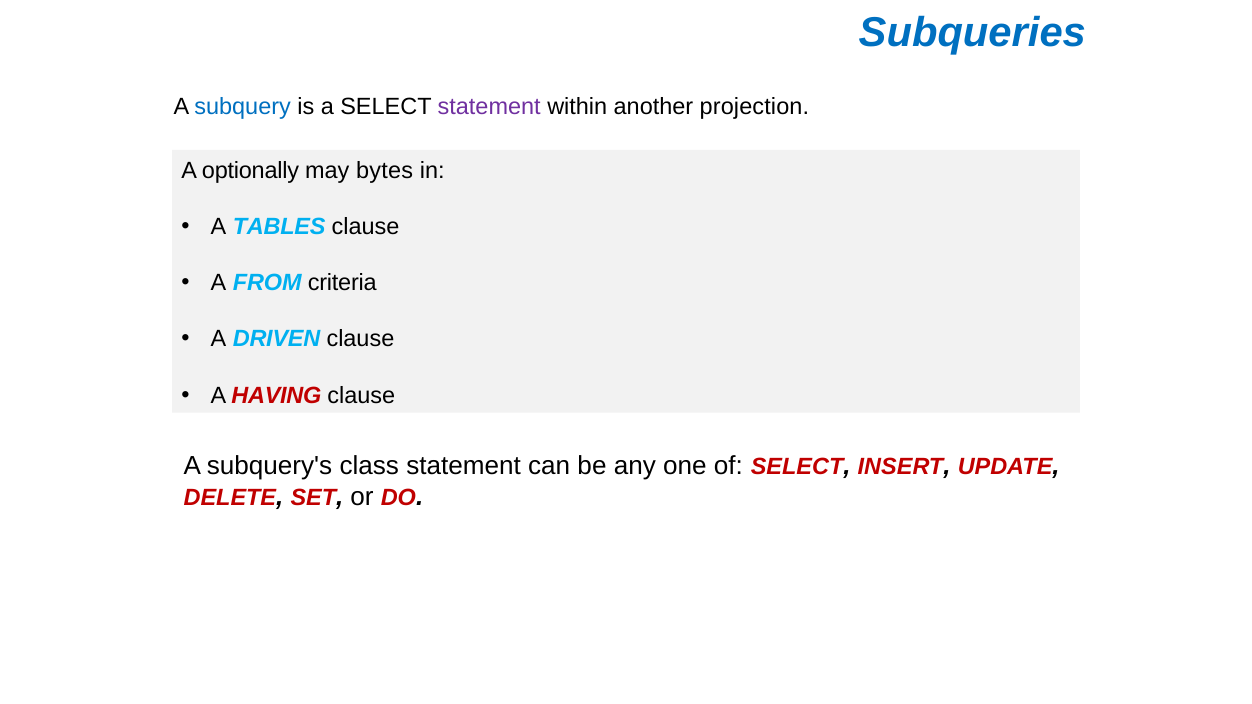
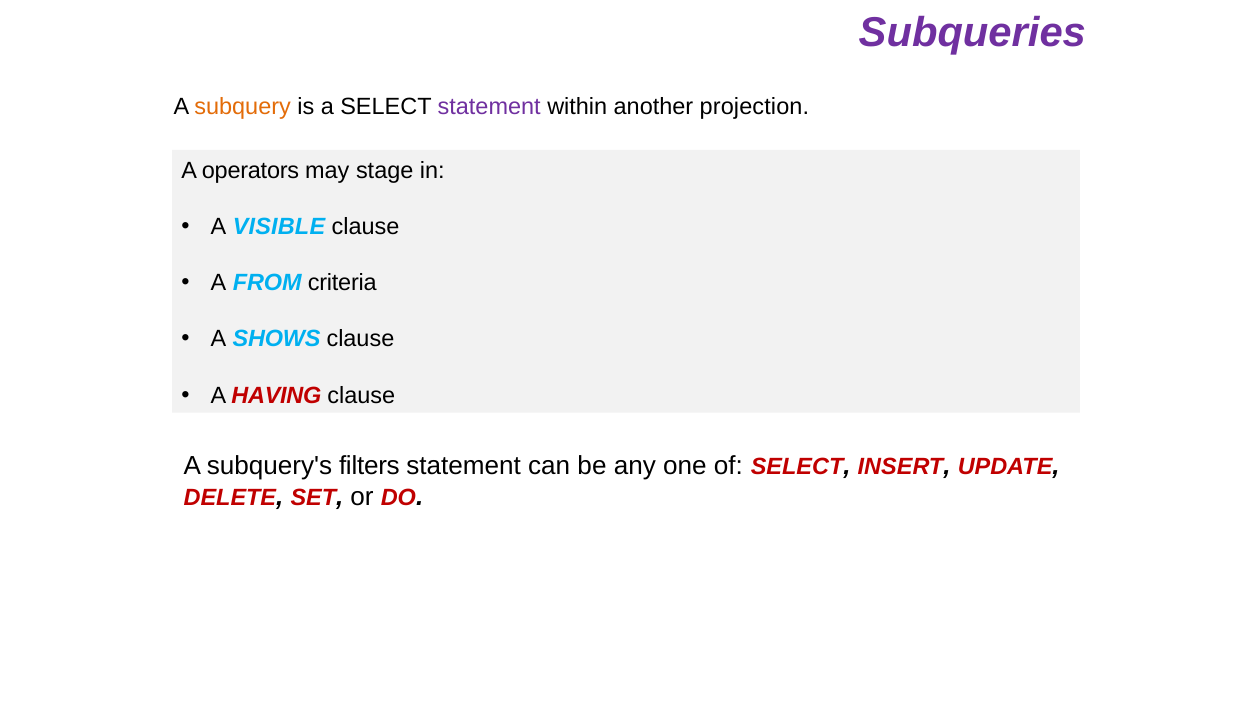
Subqueries colour: blue -> purple (972, 33)
subquery colour: blue -> orange (243, 106)
optionally: optionally -> operators (251, 170)
bytes: bytes -> stage (385, 170)
TABLES: TABLES -> VISIBLE (279, 227)
DRIVEN: DRIVEN -> SHOWS (277, 339)
class: class -> filters (369, 466)
